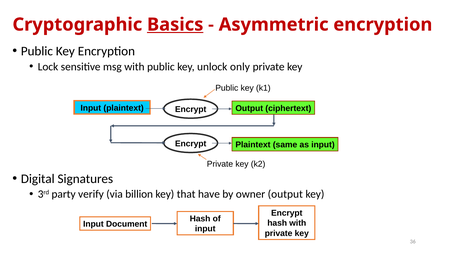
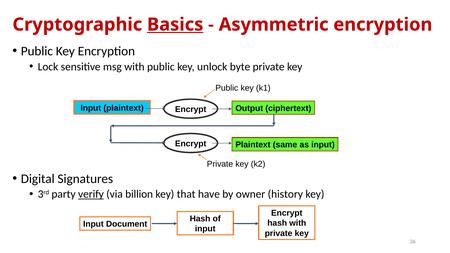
only: only -> byte (240, 67)
verify underline: none -> present (91, 194)
owner output: output -> history (285, 194)
